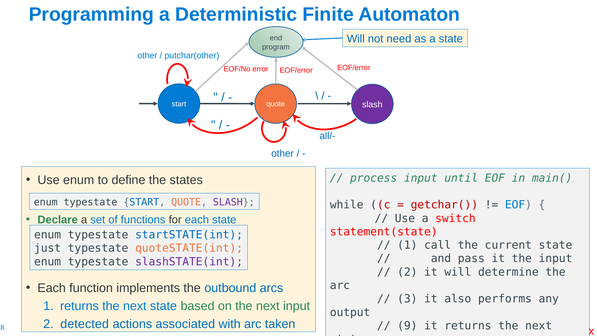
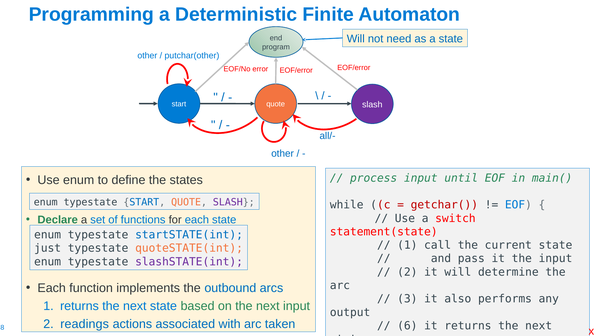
detected: detected -> readings (85, 324)
9: 9 -> 6 (407, 326)
